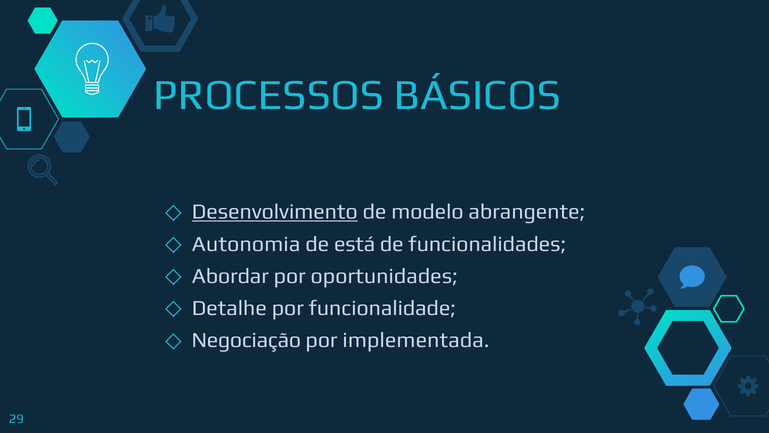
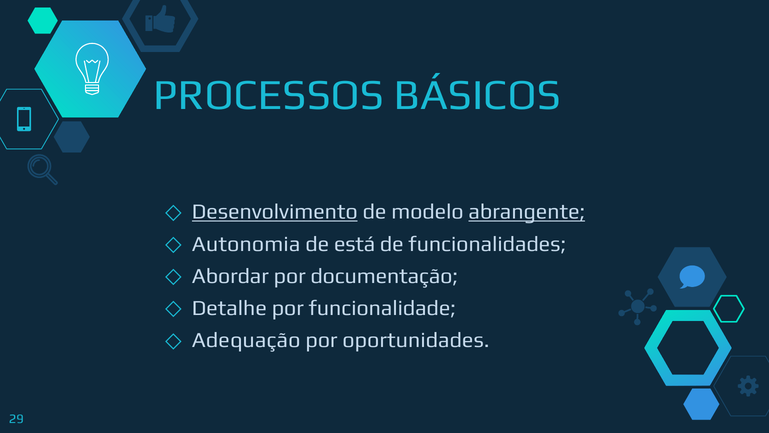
abrangente underline: none -> present (527, 212)
oportunidades: oportunidades -> documentação (384, 276)
Negociação: Negociação -> Adequação (246, 340)
implementada: implementada -> oportunidades (416, 340)
